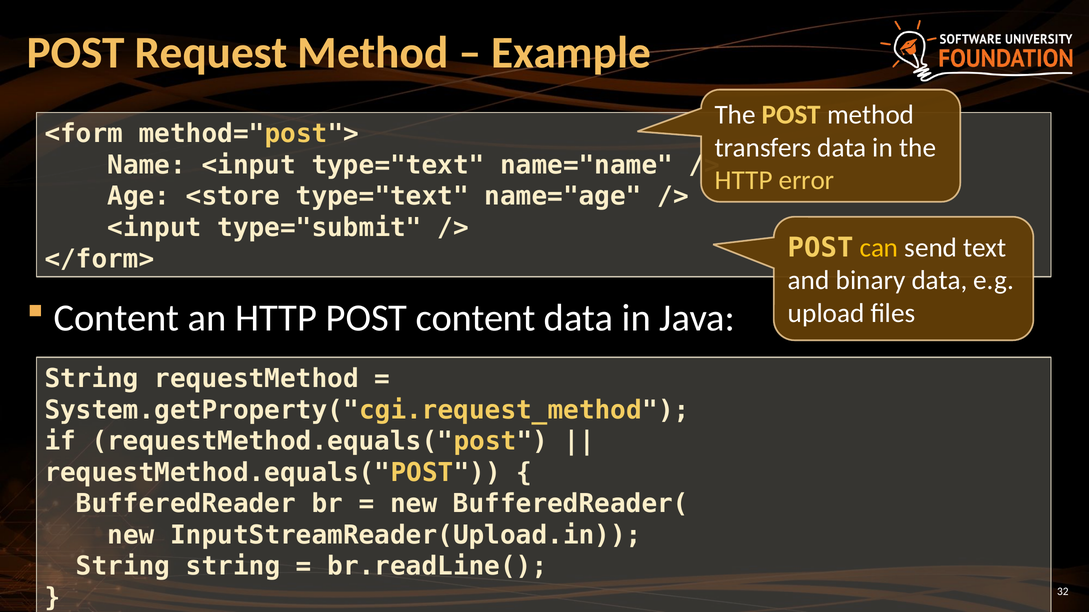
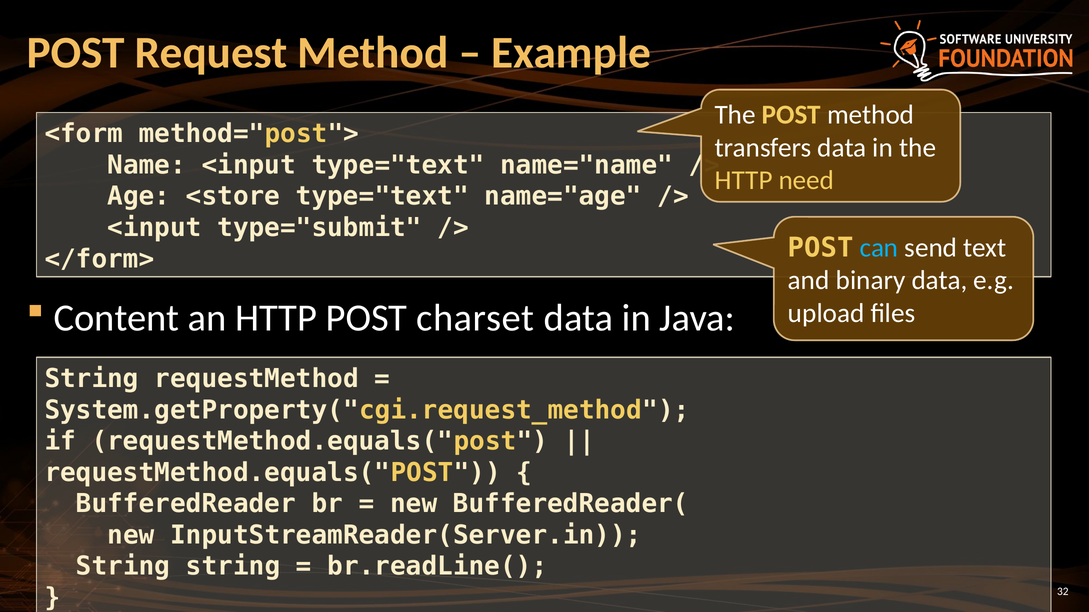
error: error -> need (806, 180)
can colour: yellow -> light blue (879, 248)
POST content: content -> charset (475, 319)
InputStreamReader(Upload.in: InputStreamReader(Upload.in -> InputStreamReader(Server.in (406, 536)
